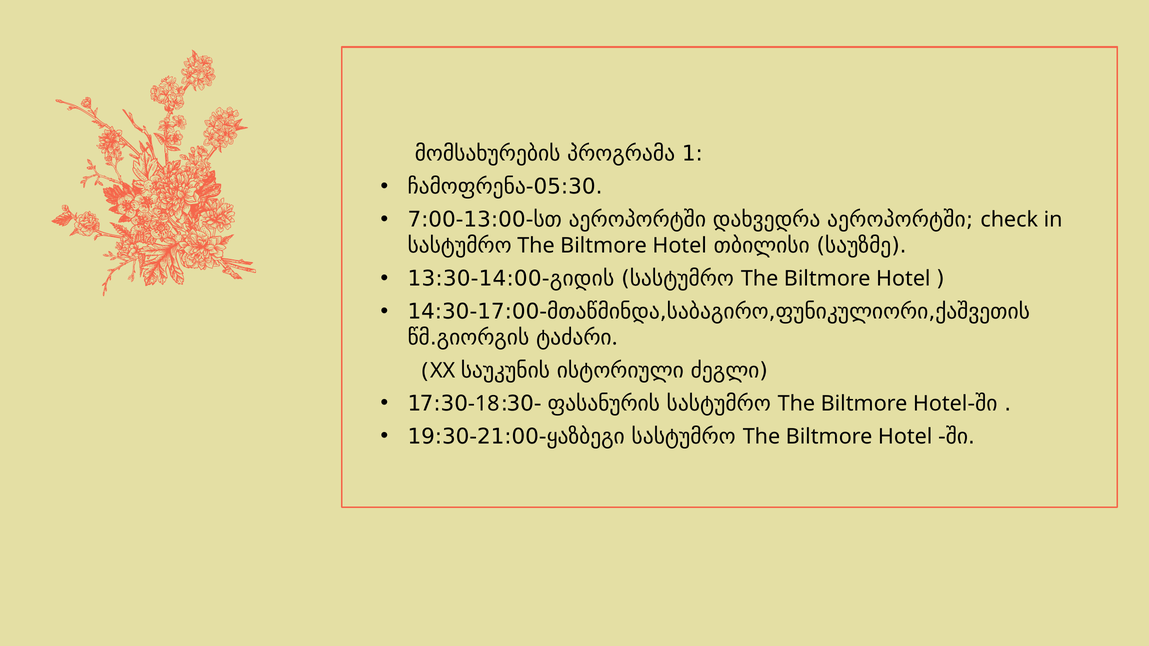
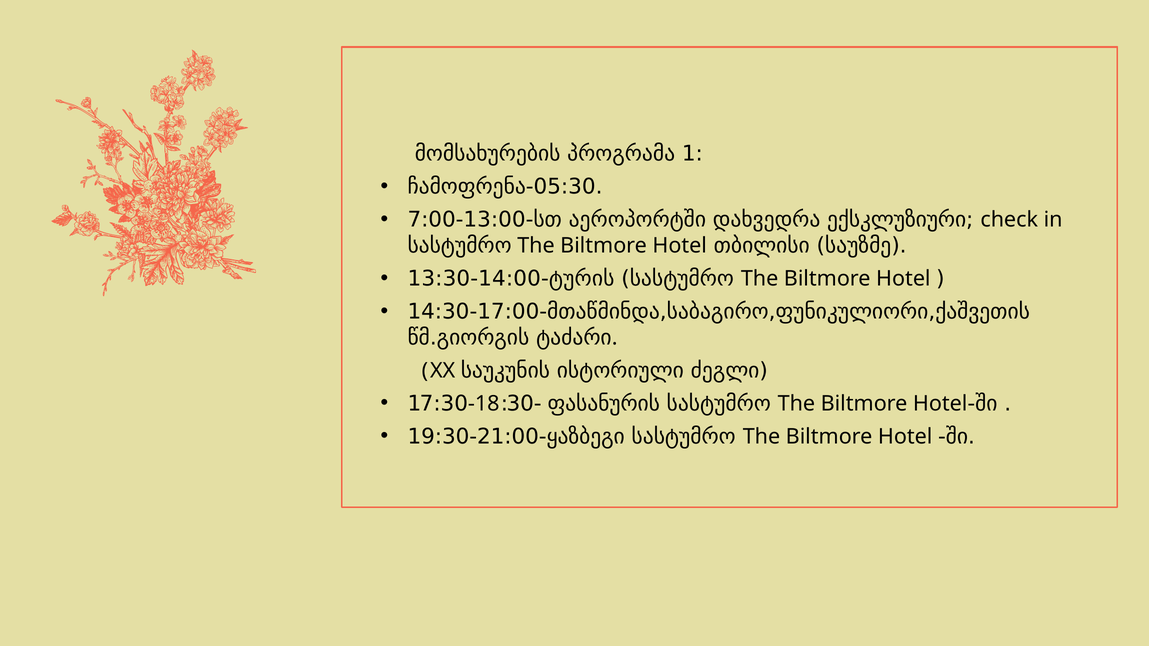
დახვედრა აეროპორტში: აეროპორტში -> ექსკლუზიური (900, 220)
13:30-14:00-გიდის: 13:30-14:00-გიდის -> 13:30-14:00-ტურის (511, 279)
